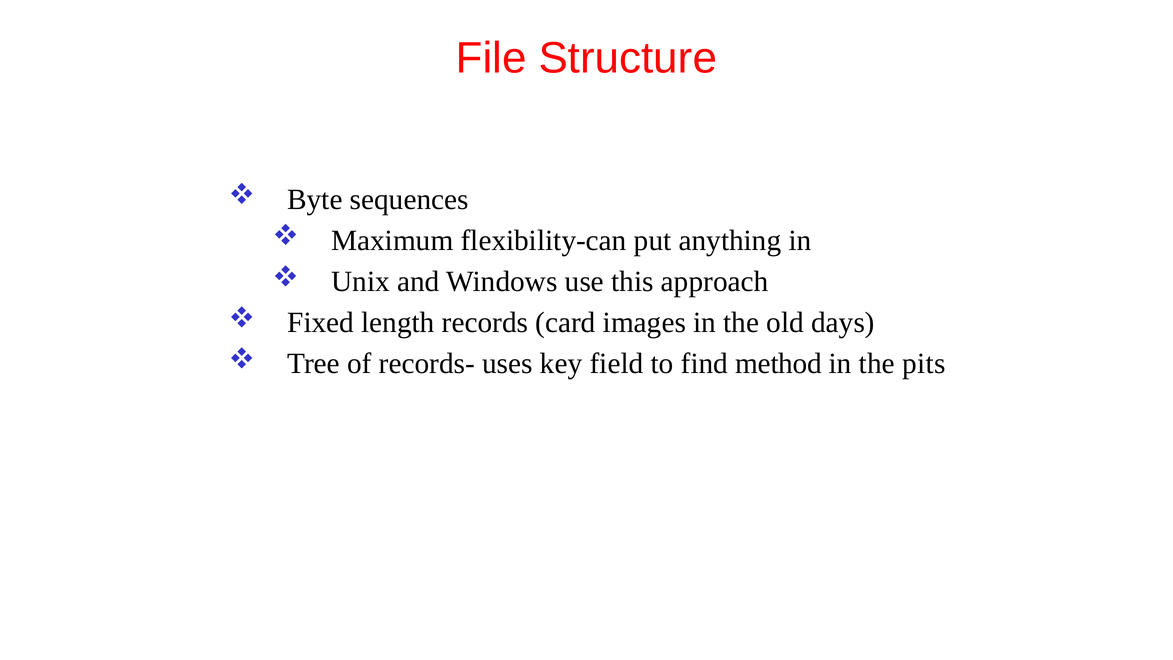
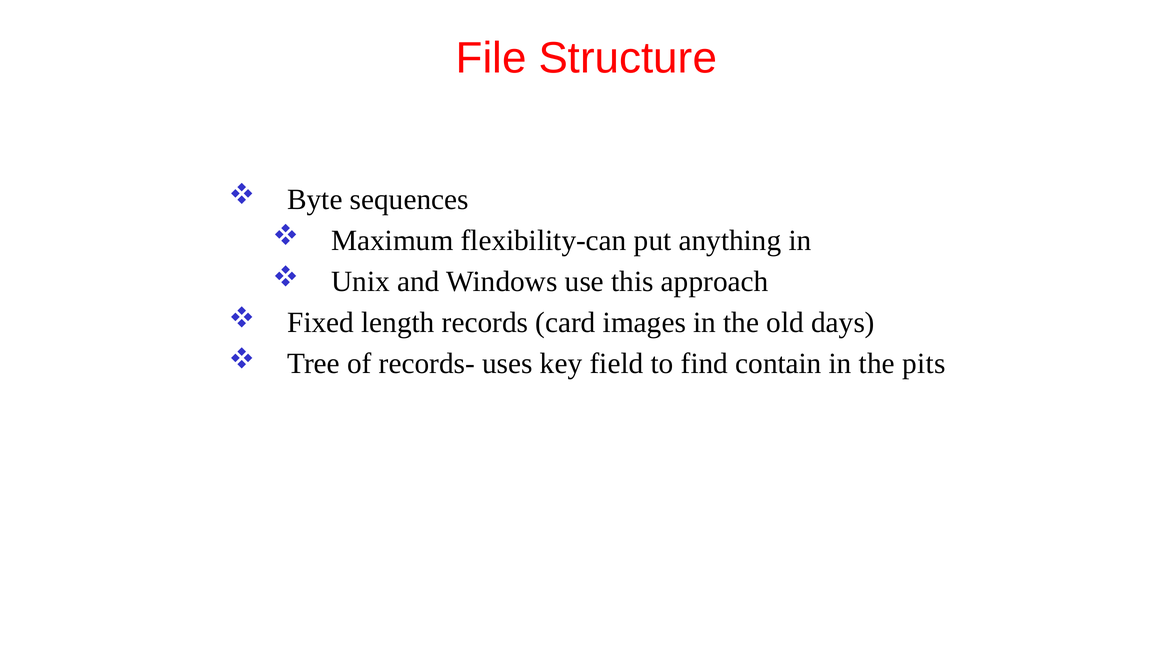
method: method -> contain (778, 364)
